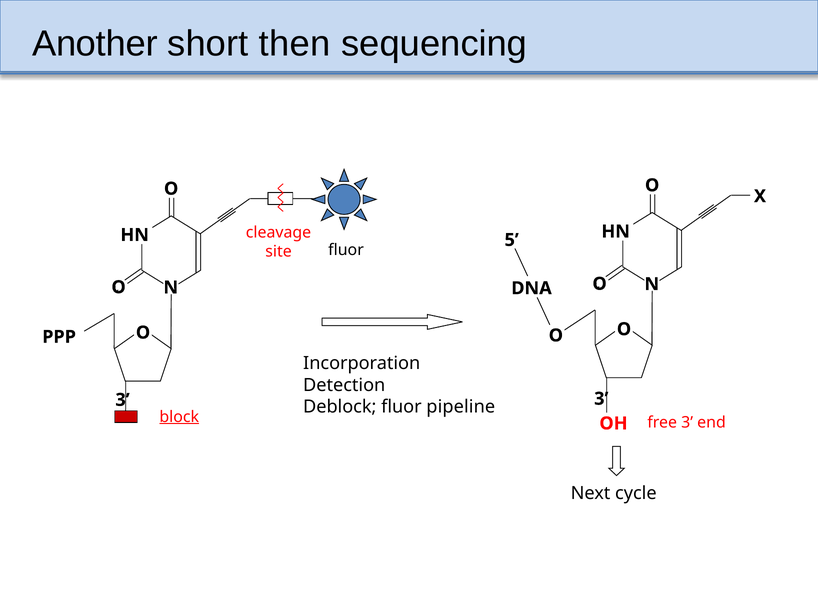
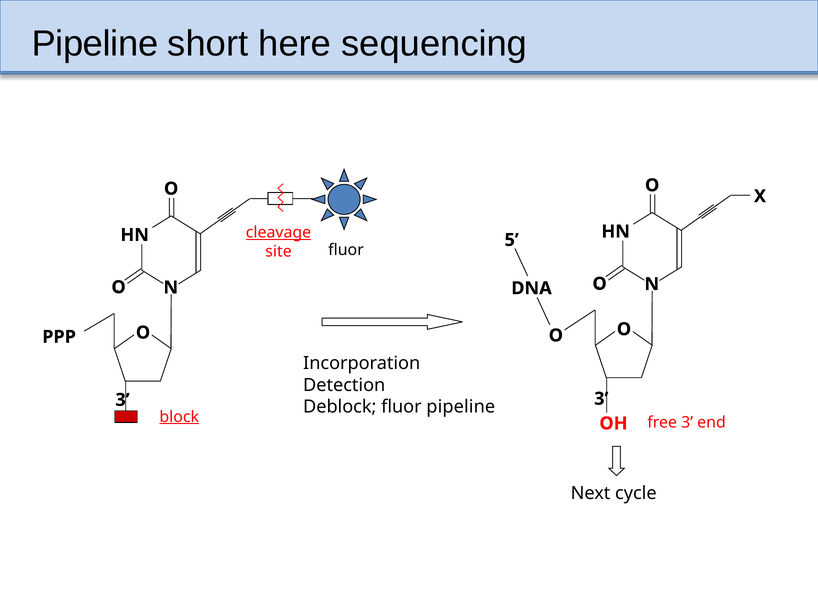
Another: Another -> Pipeline (95, 44)
then: then -> here (295, 44)
cleavage underline: none -> present (279, 233)
